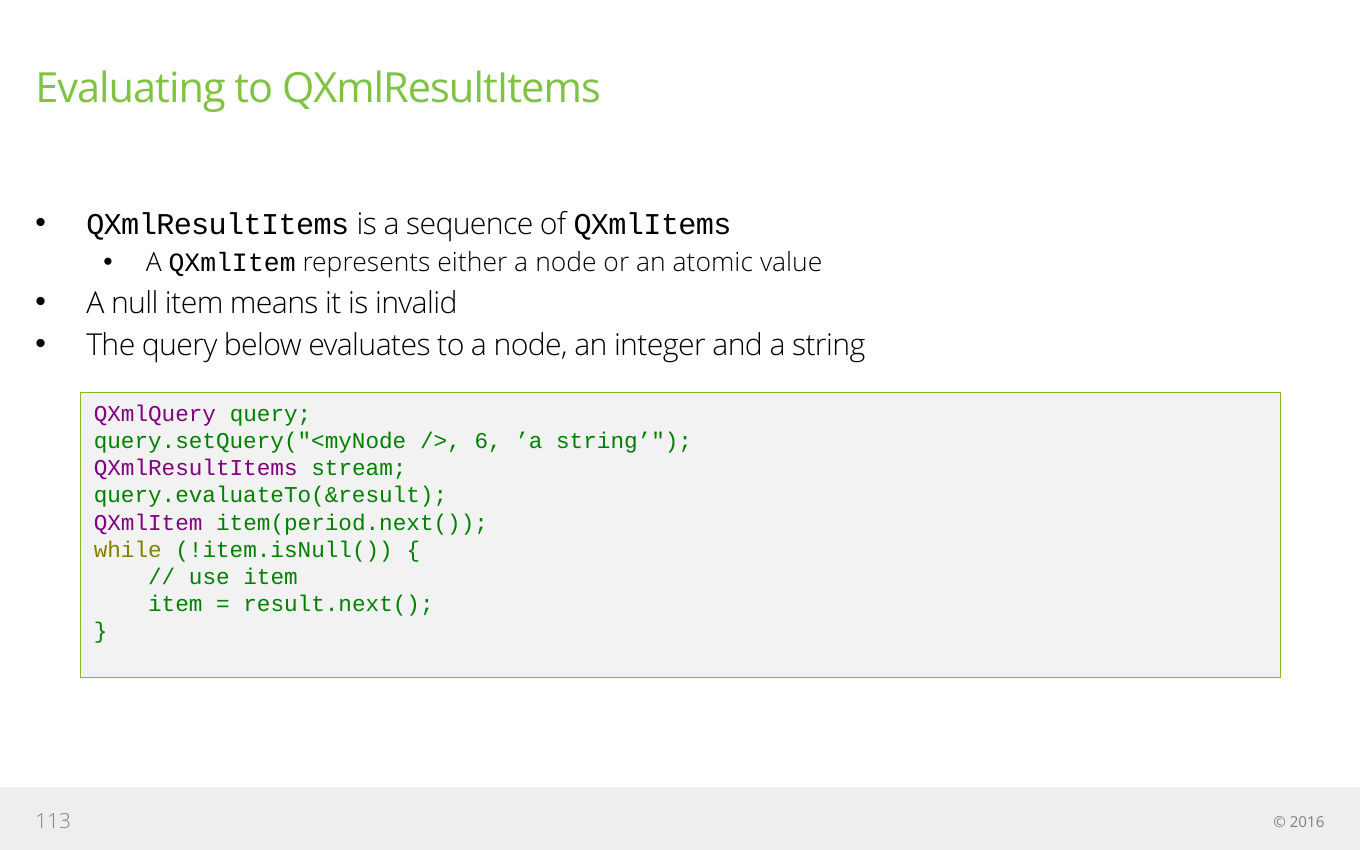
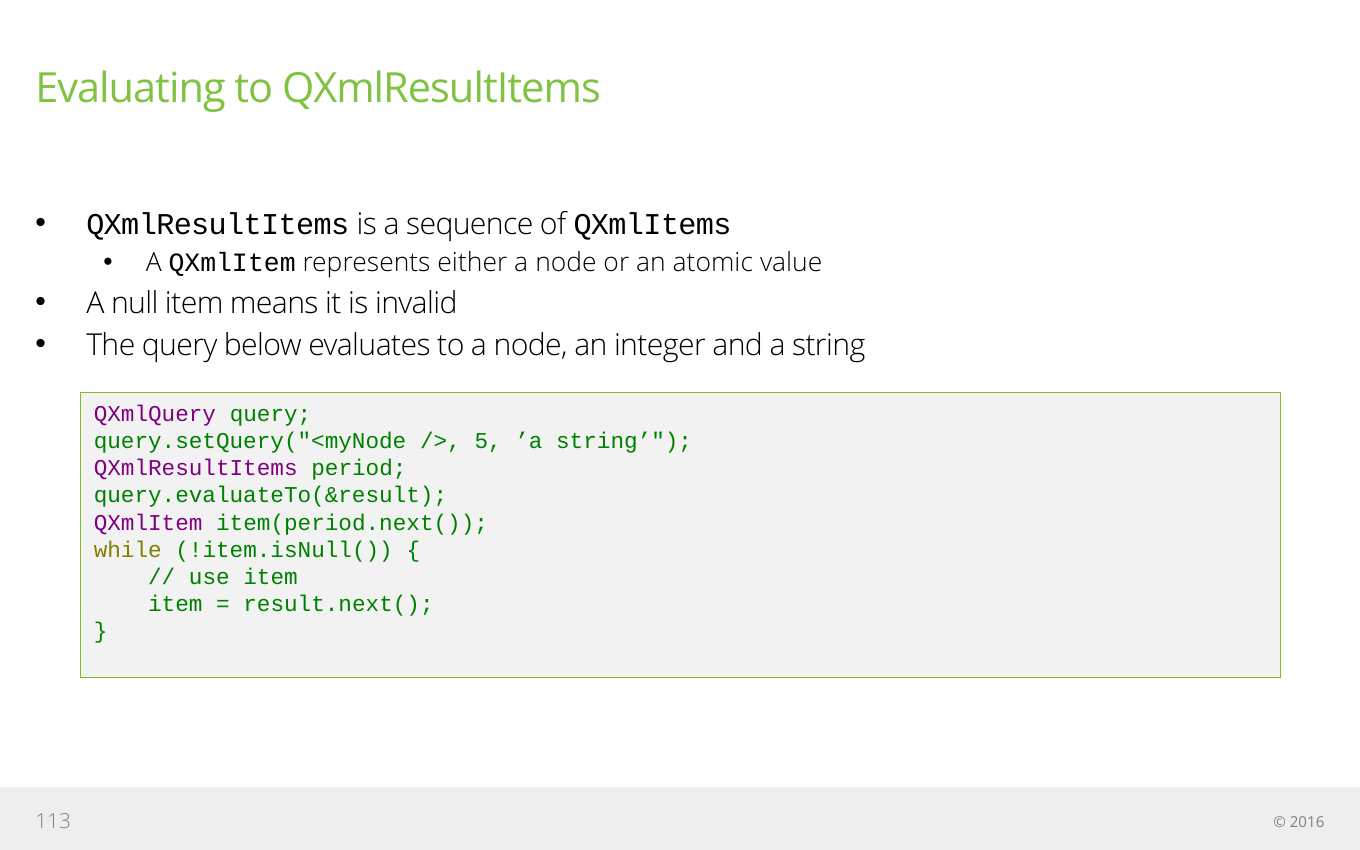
6: 6 -> 5 (488, 441)
stream: stream -> period (359, 468)
